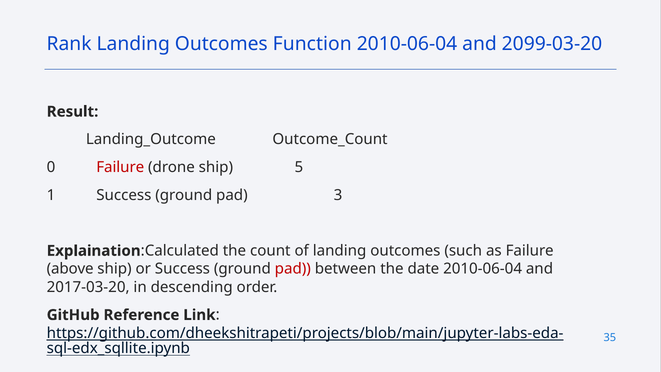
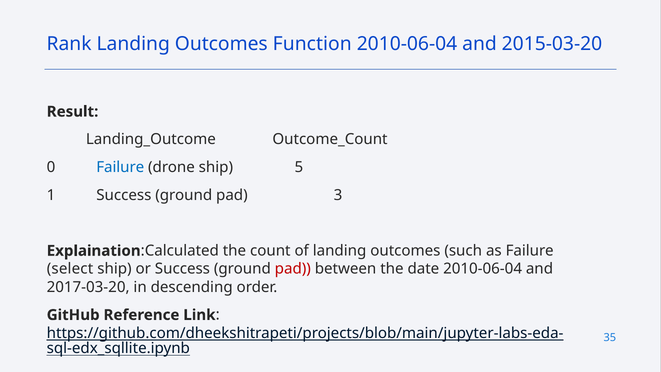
2099-03-20: 2099-03-20 -> 2015-03-20 (552, 44)
Failure colour: red -> blue (120, 167)
above: above -> select (70, 269)
